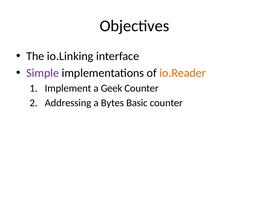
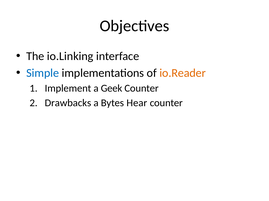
Simple colour: purple -> blue (43, 73)
Addressing: Addressing -> Drawbacks (68, 103)
Basic: Basic -> Hear (137, 103)
